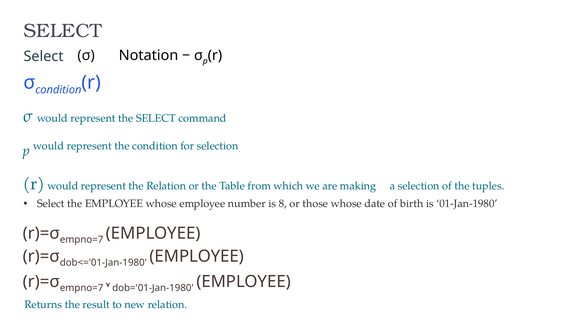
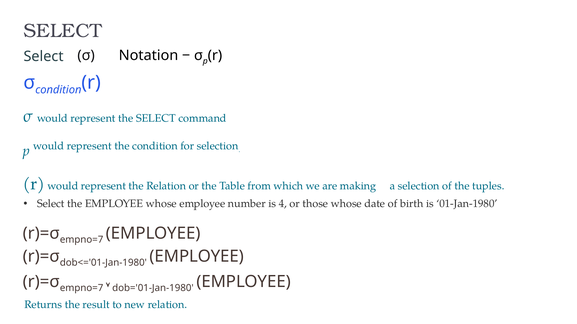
8: 8 -> 4 (283, 204)
